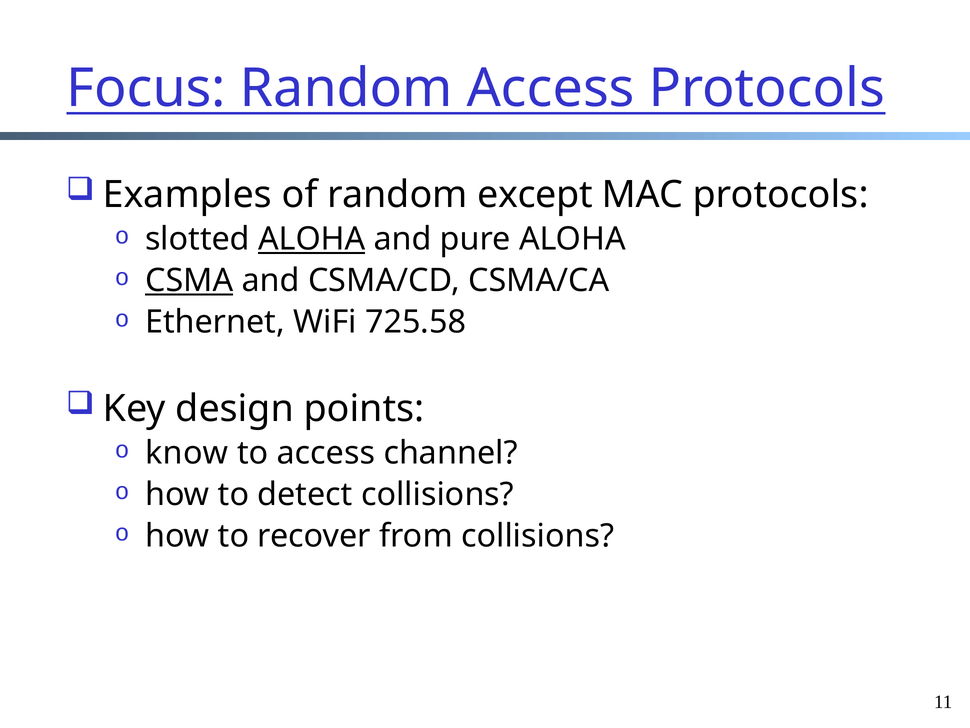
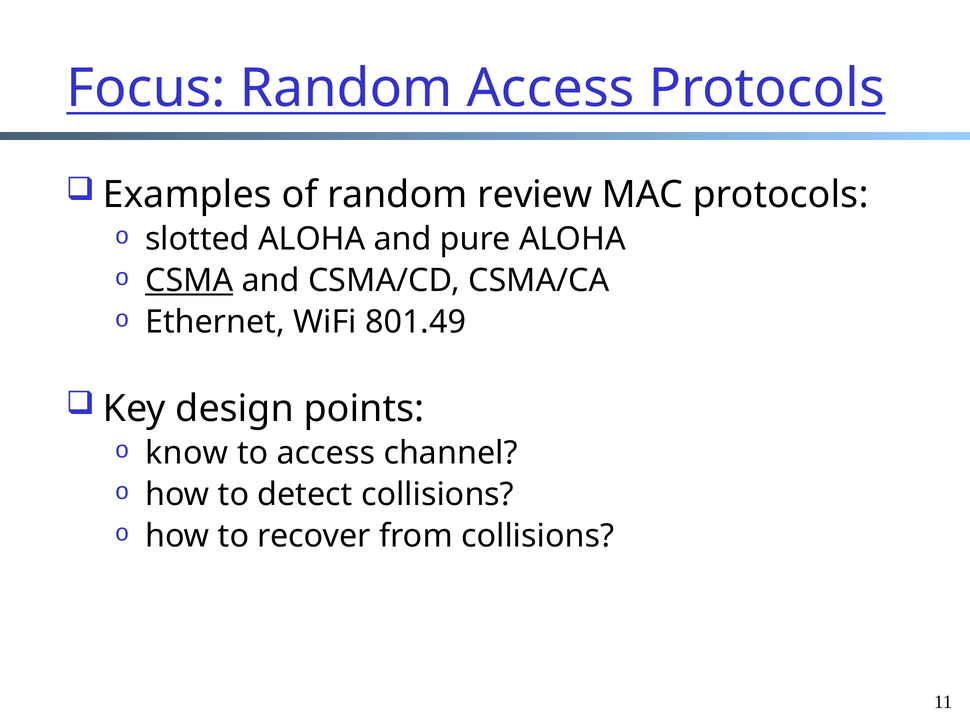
except: except -> review (535, 195)
ALOHA underline: present -> none (312, 239)
725.58: 725.58 -> 801.49 (416, 322)
